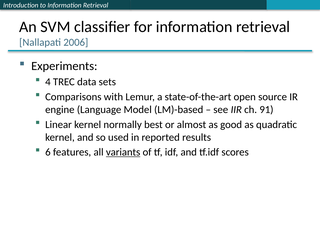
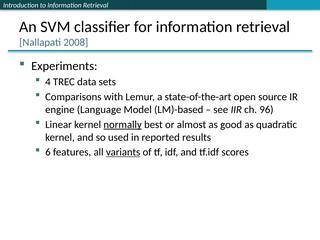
2006: 2006 -> 2008 (76, 42)
91: 91 -> 96 (266, 110)
normally underline: none -> present (123, 124)
